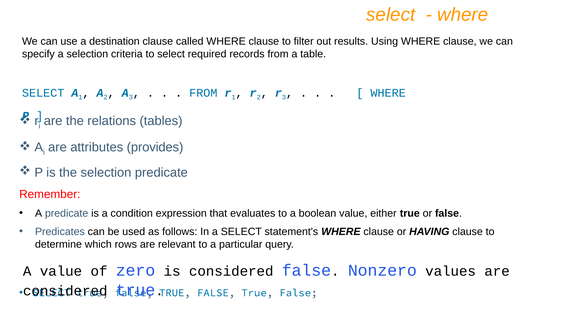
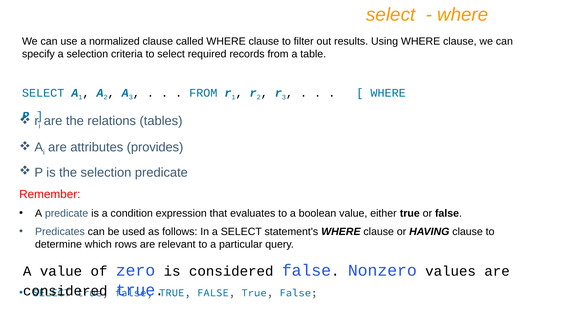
destination: destination -> normalized (114, 42)
